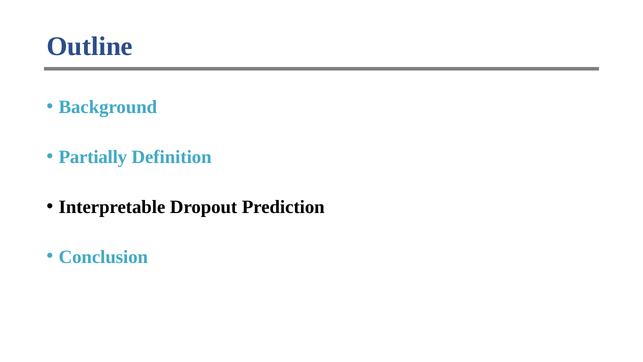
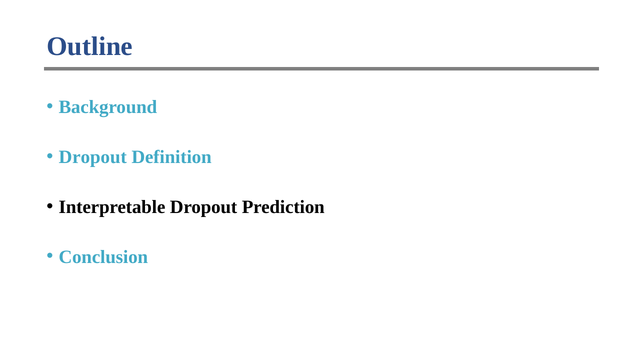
Partially: Partially -> Dropout (93, 157)
